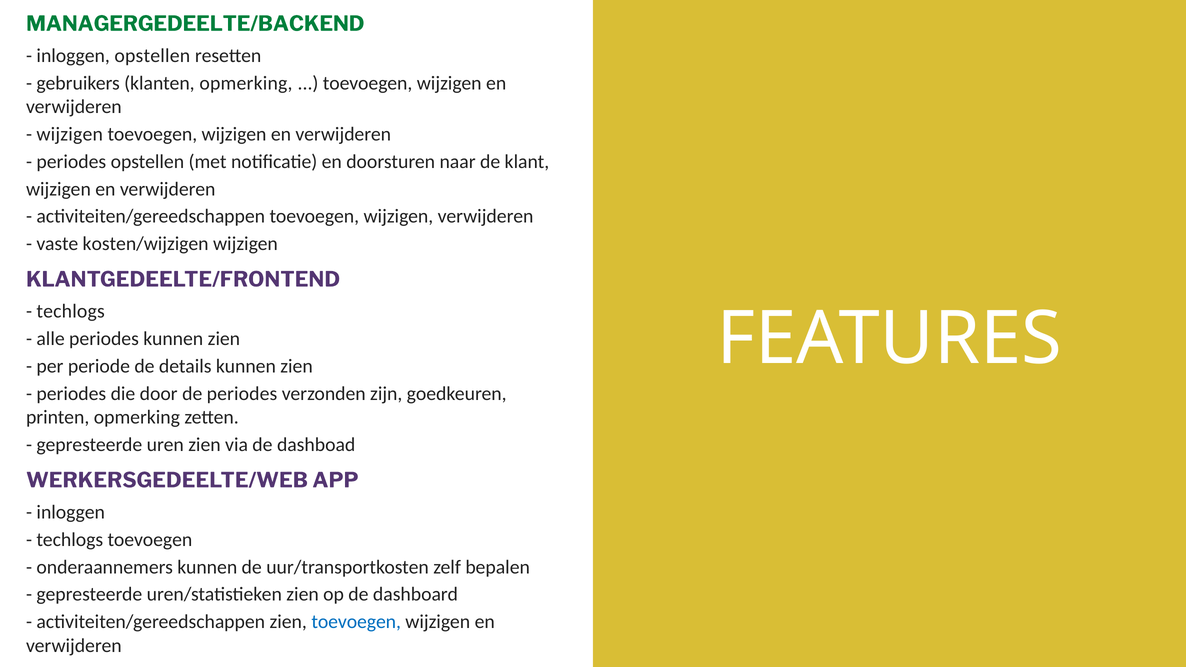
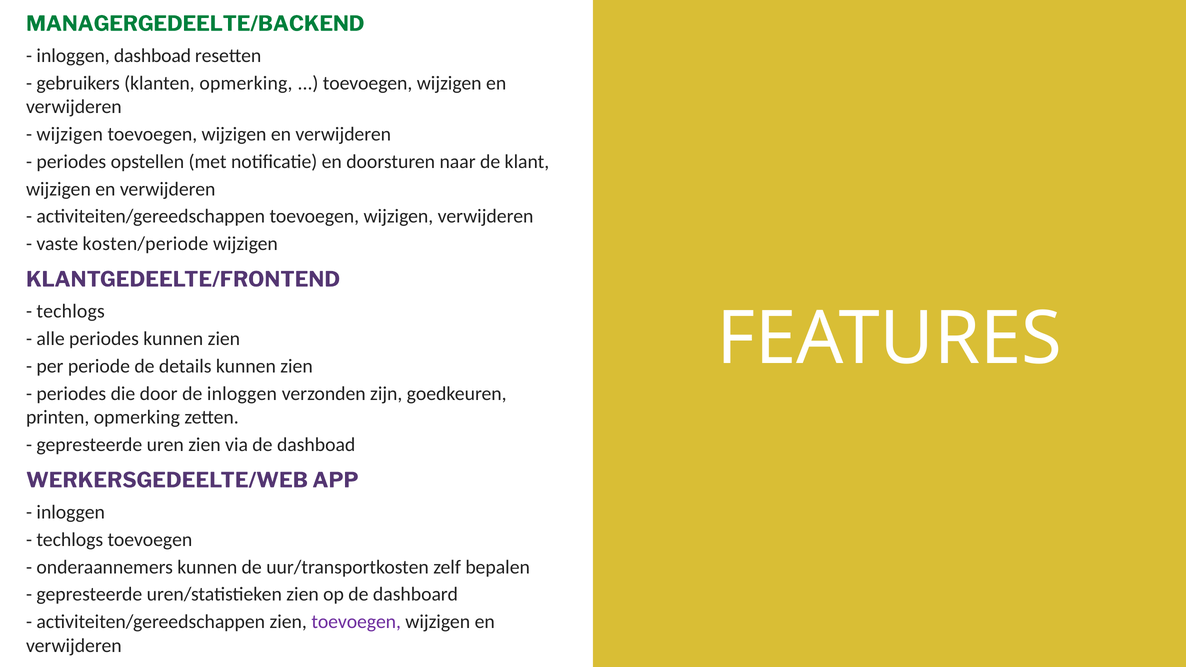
inloggen opstellen: opstellen -> dashboad (152, 56)
kosten/wijzigen: kosten/wijzigen -> kosten/periode (146, 244)
de periodes: periodes -> inloggen (242, 394)
toevoegen colour: blue -> purple (356, 622)
